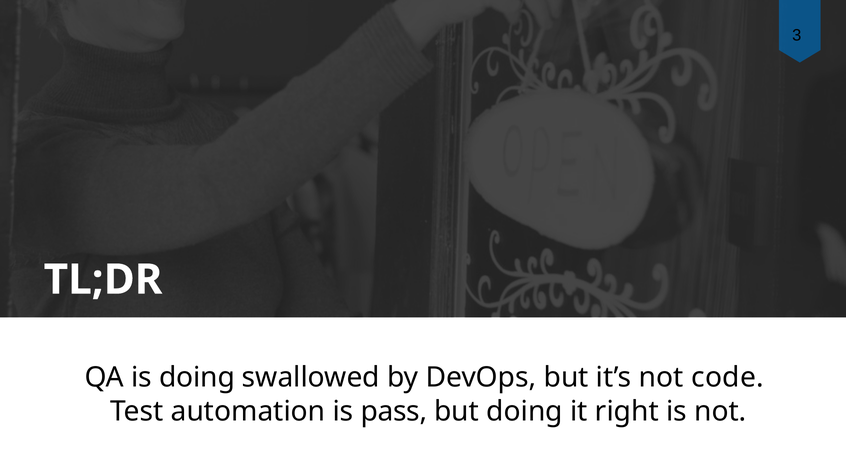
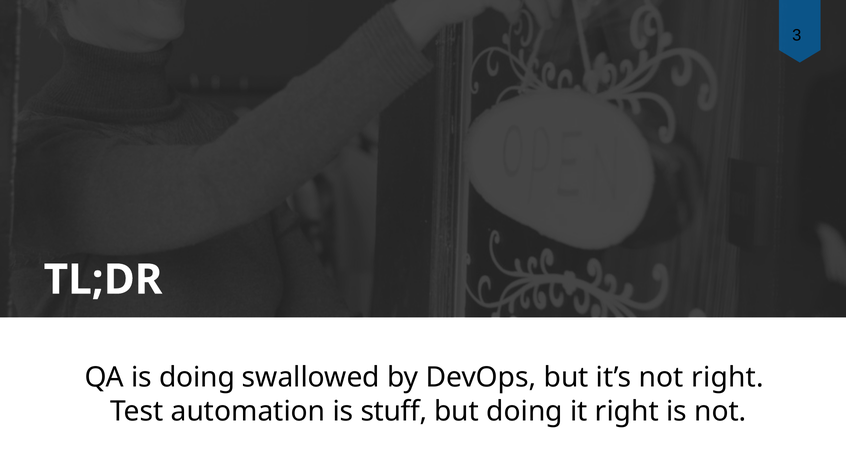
not code: code -> right (728, 377)
pass: pass -> stuff (394, 411)
